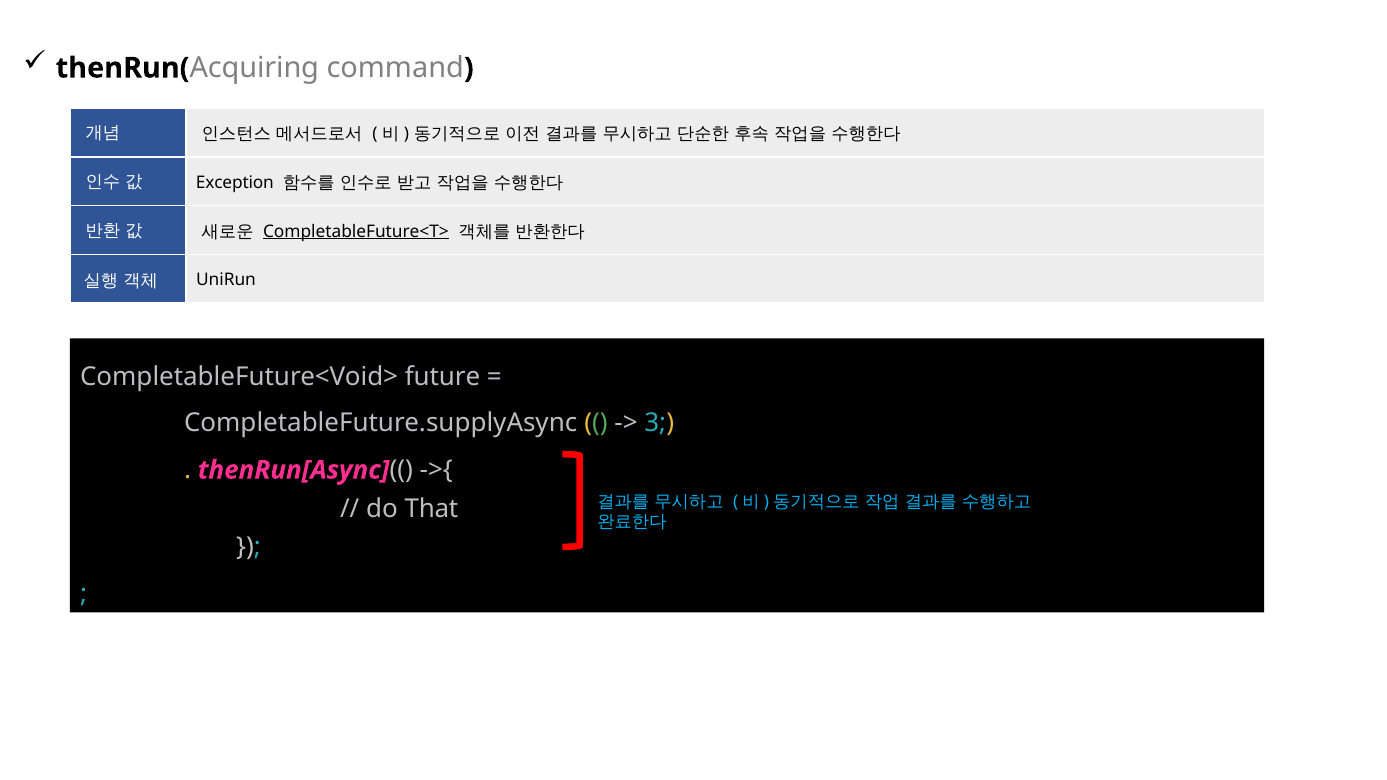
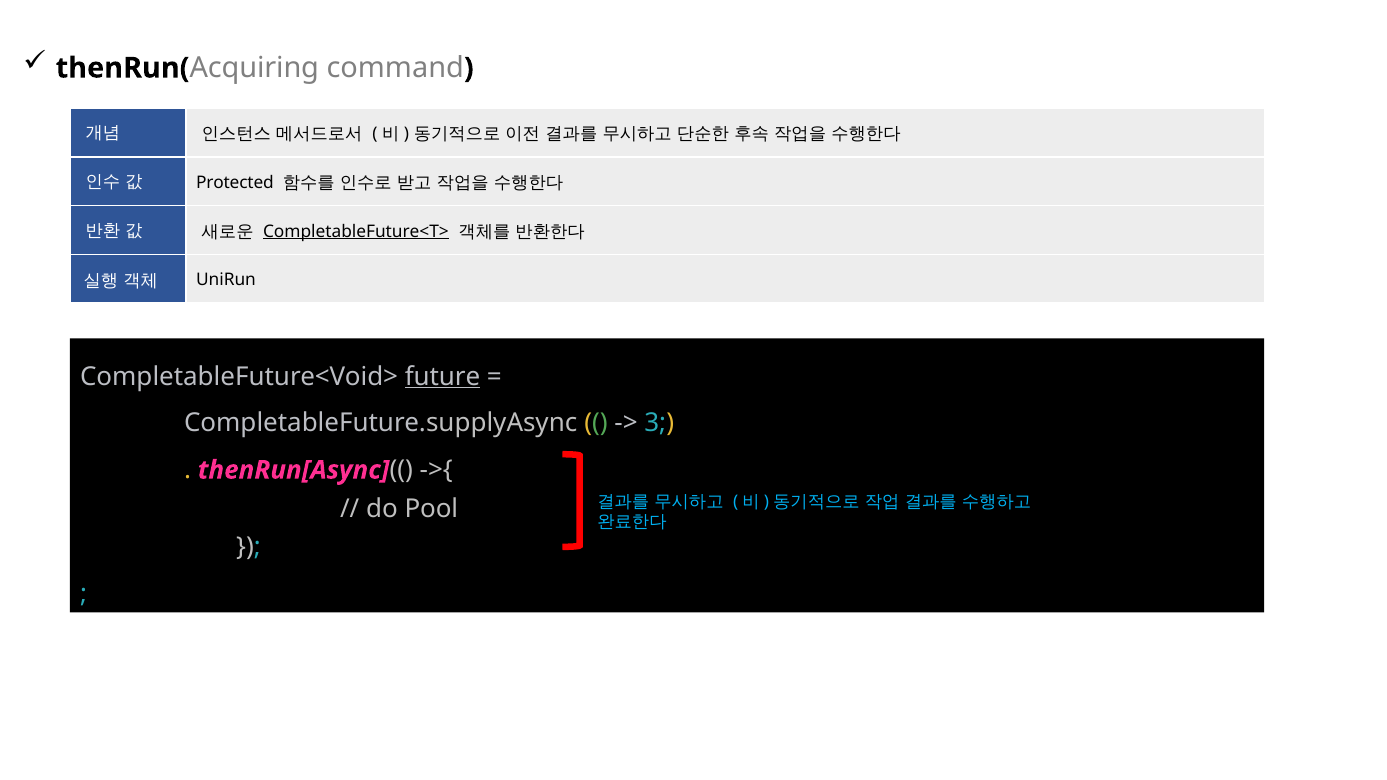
Exception: Exception -> Protected (235, 183)
future underline: none -> present (443, 377)
That: That -> Pool (431, 509)
